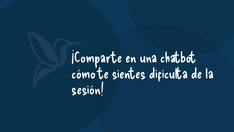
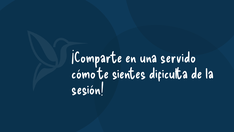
chatbot: chatbot -> servido (178, 58)
